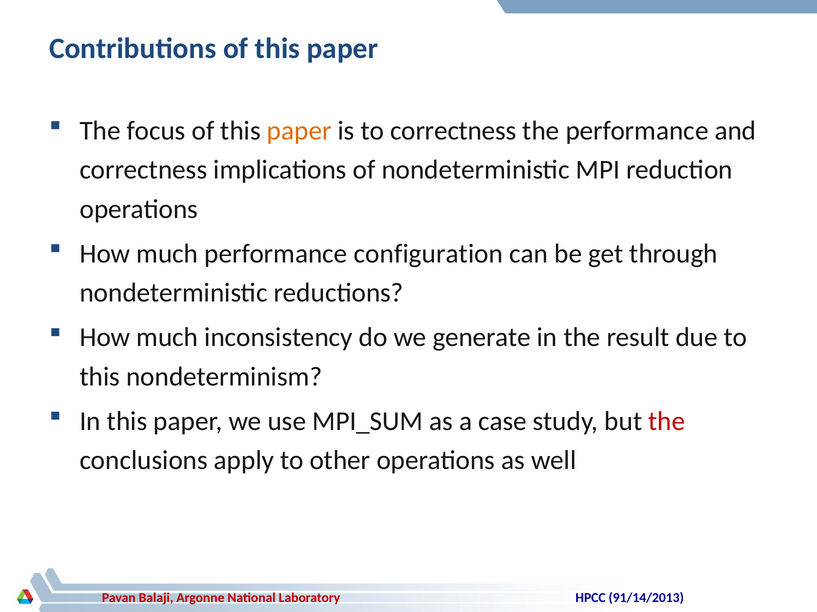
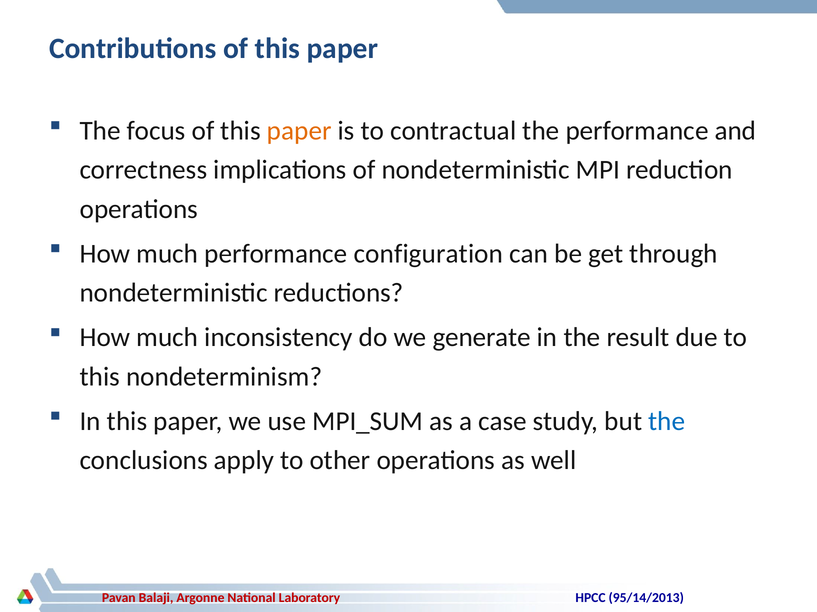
to correctness: correctness -> contractual (453, 131)
the colour: red -> blue (667, 422)
91/14/2013: 91/14/2013 -> 95/14/2013 (646, 599)
